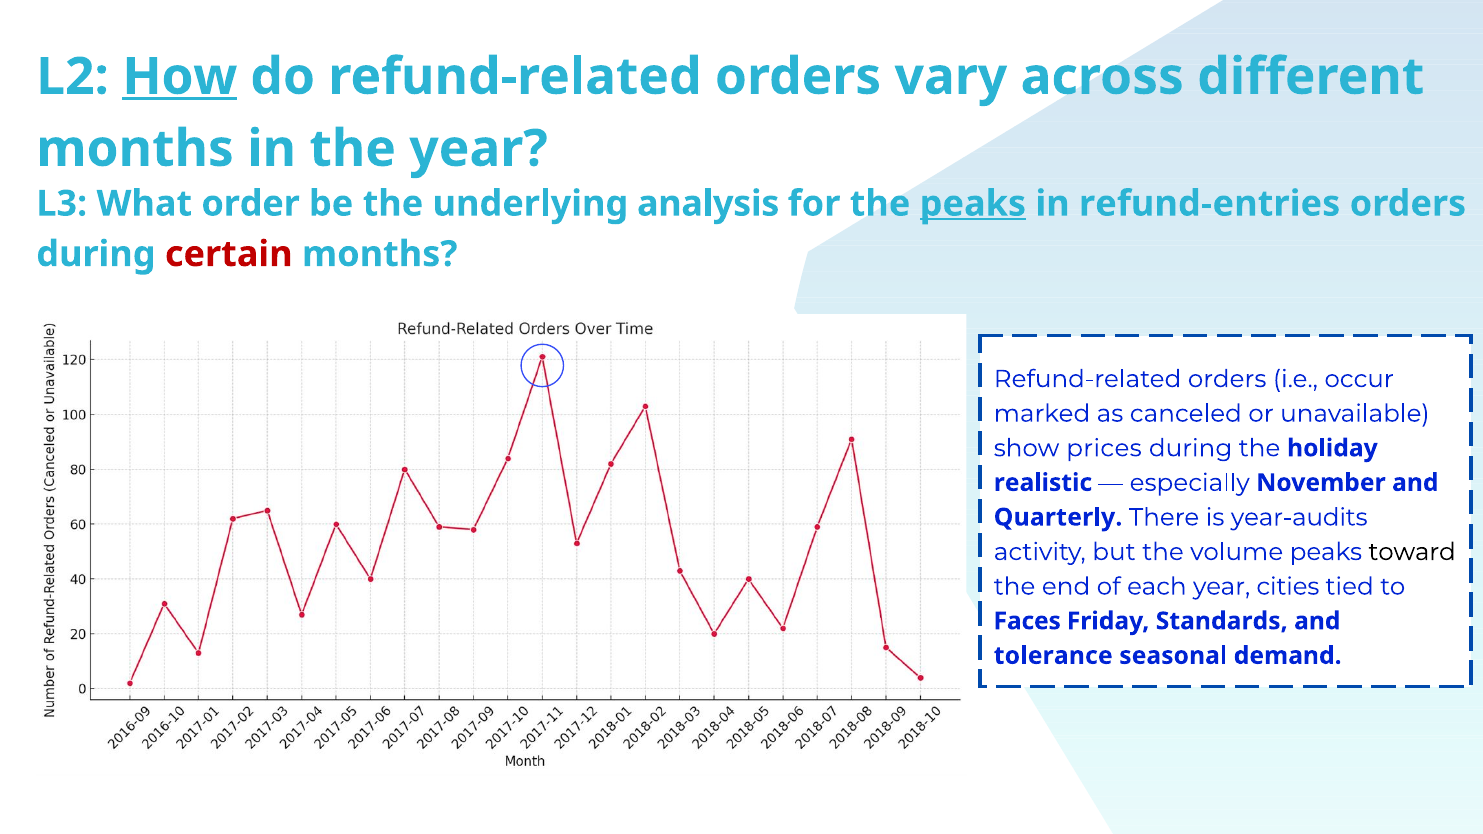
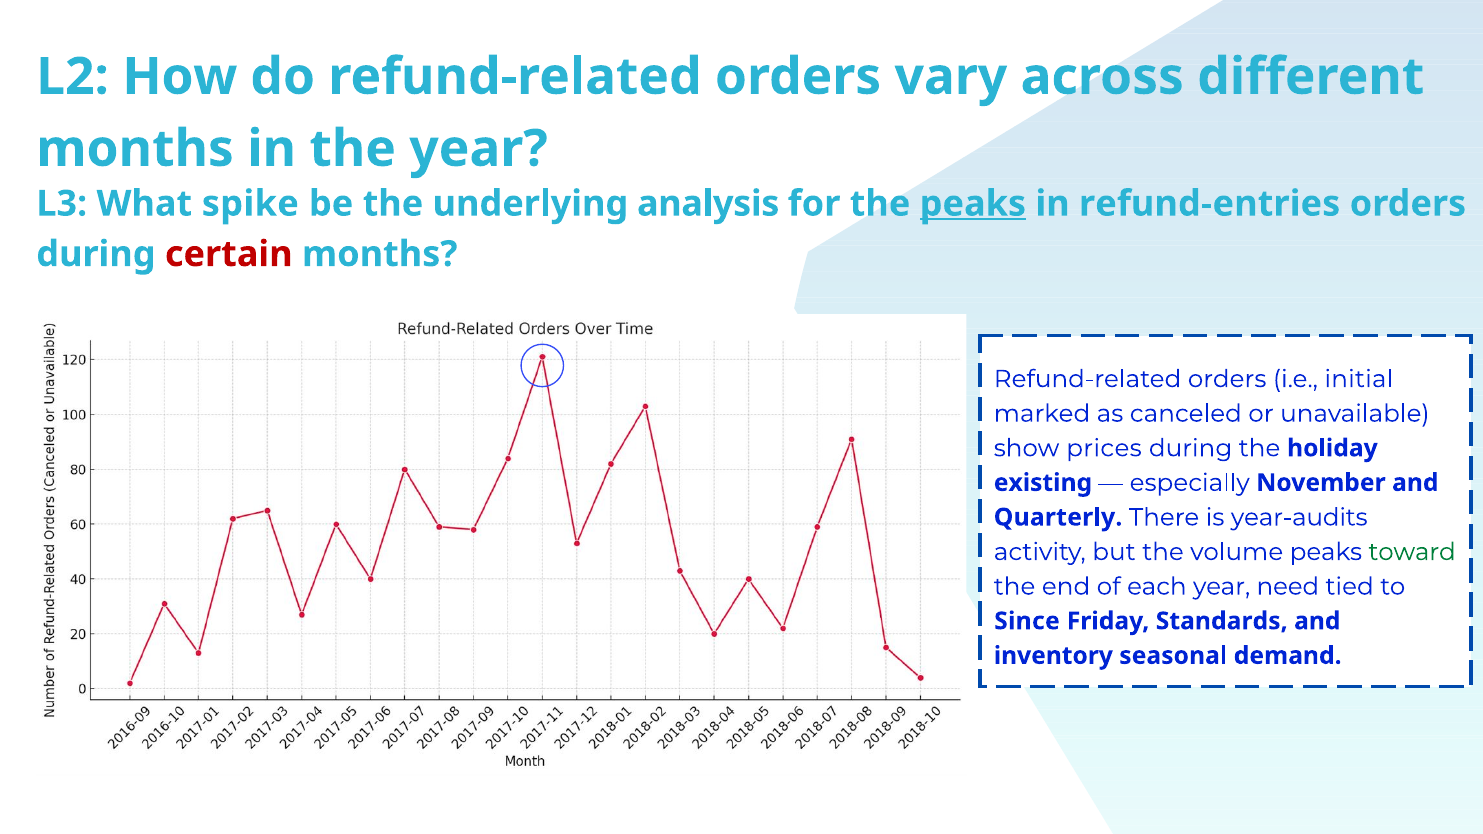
How underline: present -> none (180, 77)
order: order -> spike (250, 204)
occur: occur -> initial (1359, 379)
realistic: realistic -> existing (1043, 483)
toward colour: black -> green (1412, 552)
cities: cities -> need (1288, 587)
Faces: Faces -> Since (1027, 621)
tolerance: tolerance -> inventory (1053, 656)
